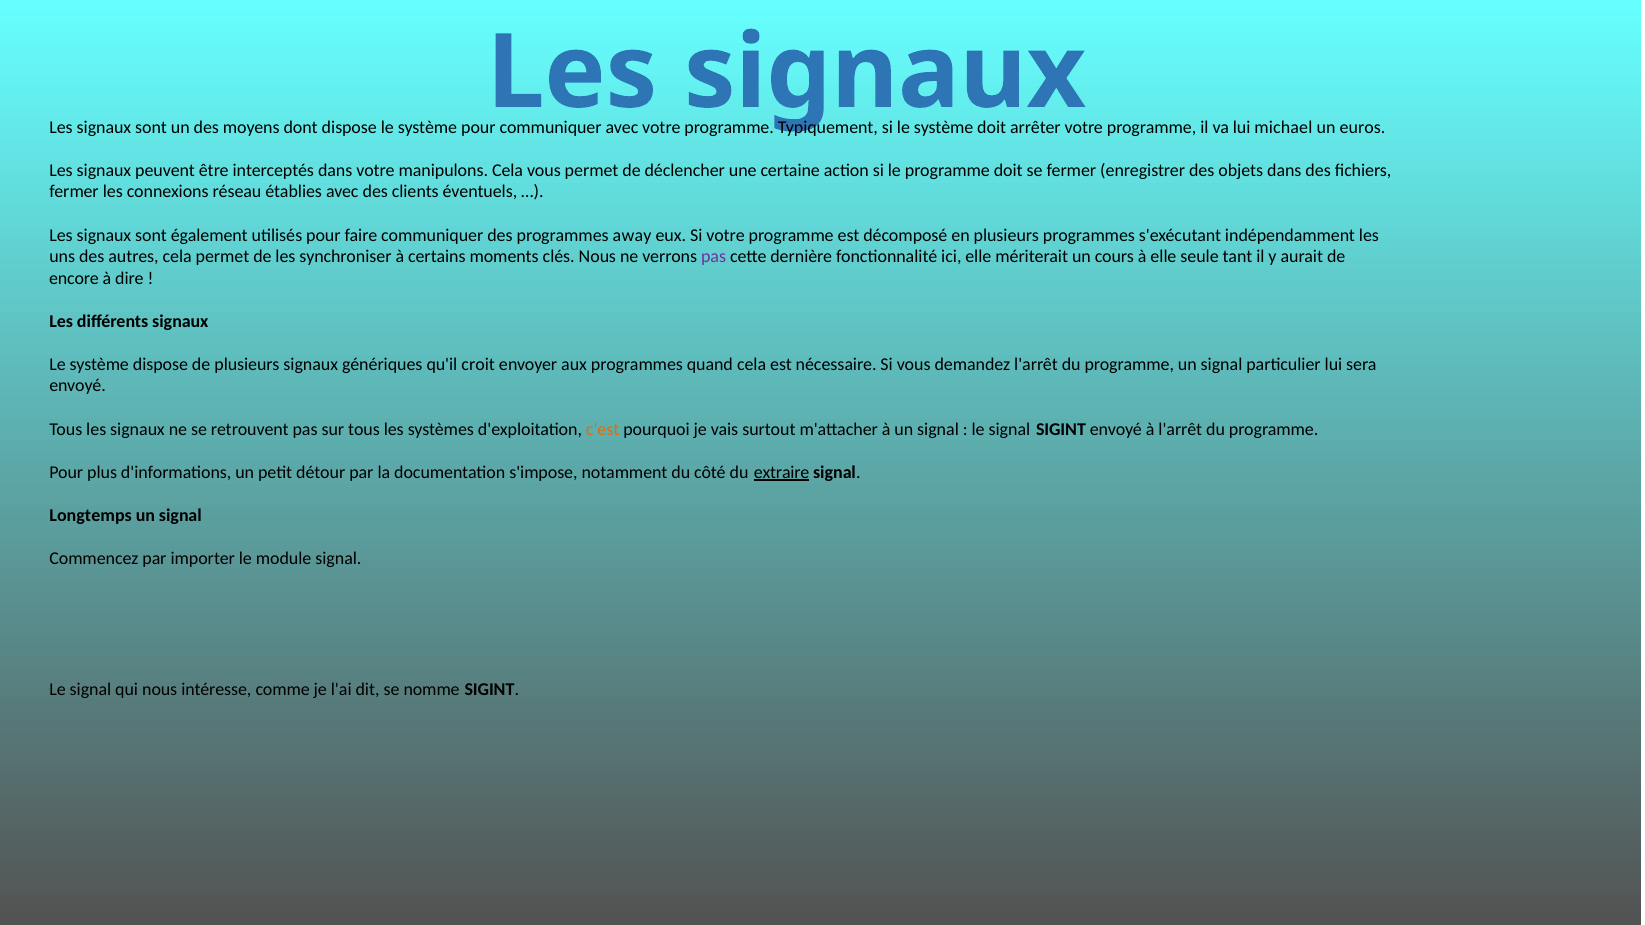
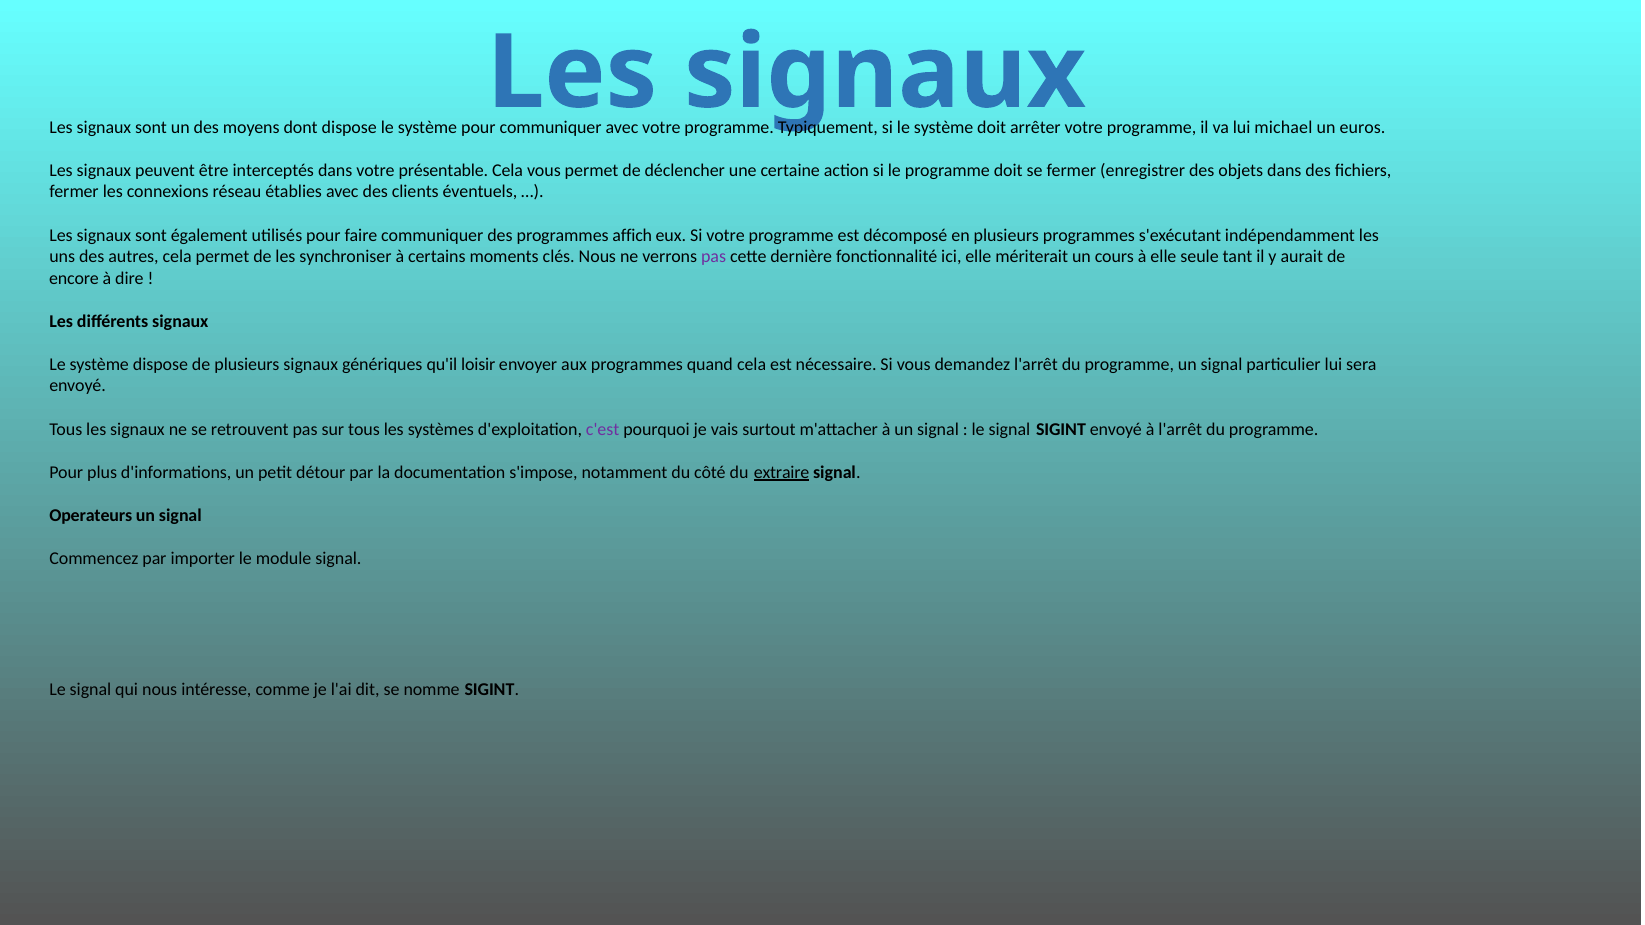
manipulons: manipulons -> présentable (443, 171)
away: away -> affich (632, 235)
croit: croit -> loisir (478, 365)
c'est colour: orange -> purple (603, 429)
Longtemps: Longtemps -> Operateurs (91, 516)
